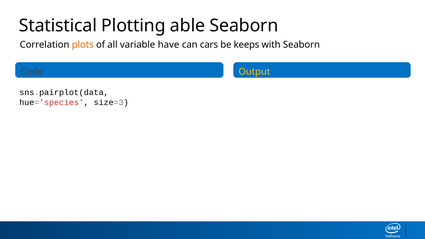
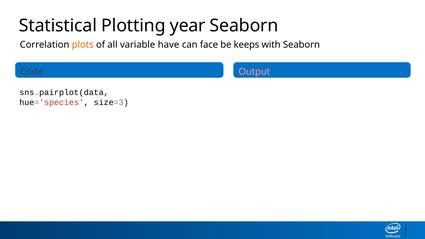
able: able -> year (188, 26)
cars: cars -> face (209, 45)
Output colour: yellow -> pink (254, 72)
